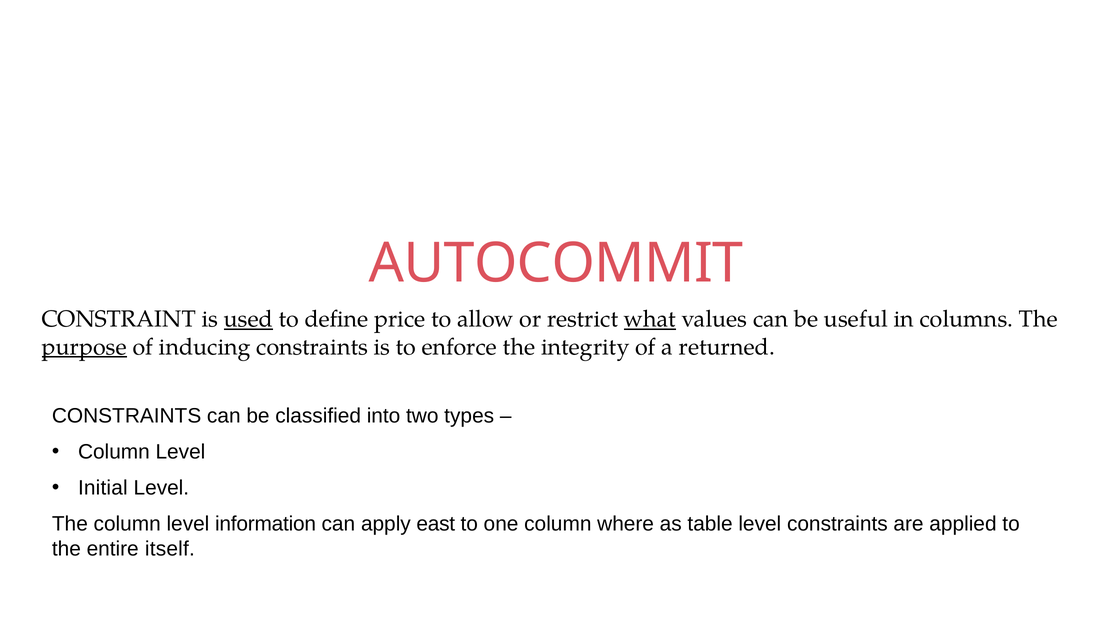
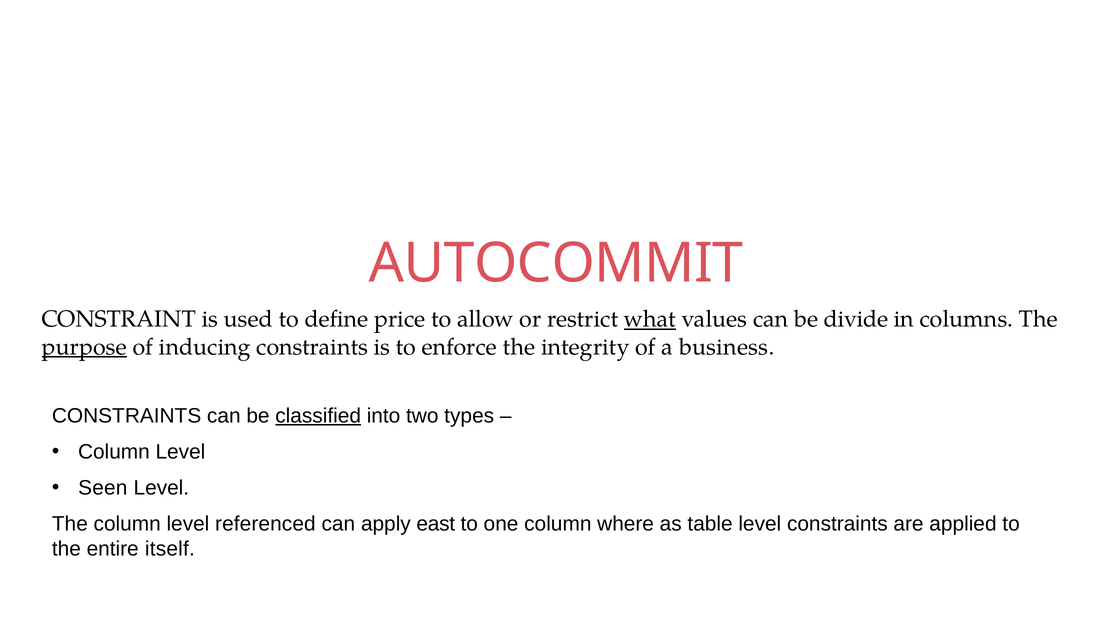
used underline: present -> none (248, 319)
useful: useful -> divide (856, 319)
returned: returned -> business (727, 347)
classified underline: none -> present (318, 416)
Initial: Initial -> Seen (103, 488)
information: information -> referenced (265, 525)
